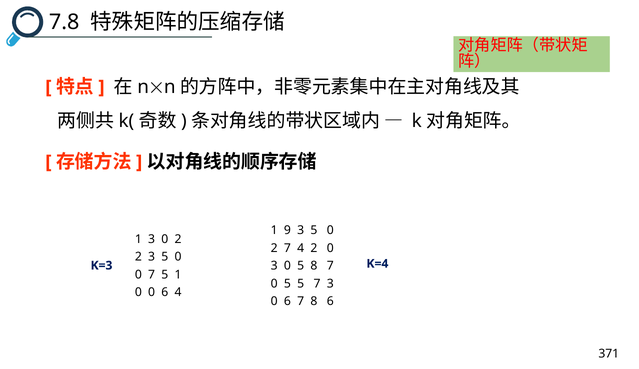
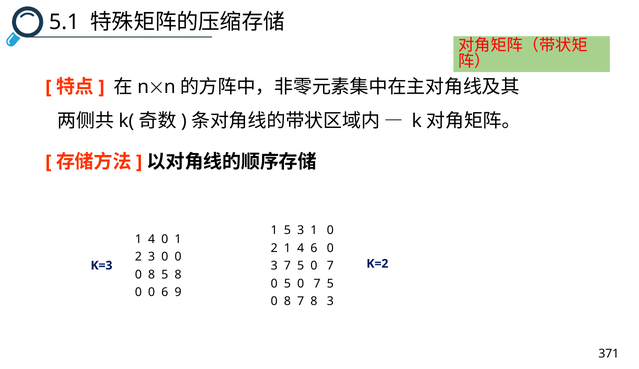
7.8: 7.8 -> 5.1 (64, 22)
1 9: 9 -> 5 (287, 230)
5: 5 -> 1 (314, 230)
3: 3 -> 4 (152, 239)
2: 2 -> 1 (178, 239)
2 7: 7 -> 1 (287, 248)
4 2: 2 -> 6 (314, 248)
2 3 5: 5 -> 0 (165, 257)
0: 0 -> 7 (287, 266)
8: 8 -> 0 (314, 266)
K=4: K=4 -> K=2 (377, 264)
7: 7 -> 8 (152, 275)
5 1: 1 -> 8 (178, 275)
0 5 5: 5 -> 0 (301, 284)
3: 3 -> 5 (330, 284)
6 4: 4 -> 9 (178, 292)
6: 6 -> 8 (287, 301)
8 6: 6 -> 3 (330, 301)
